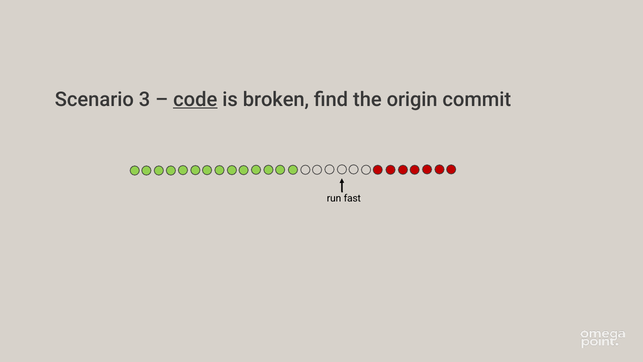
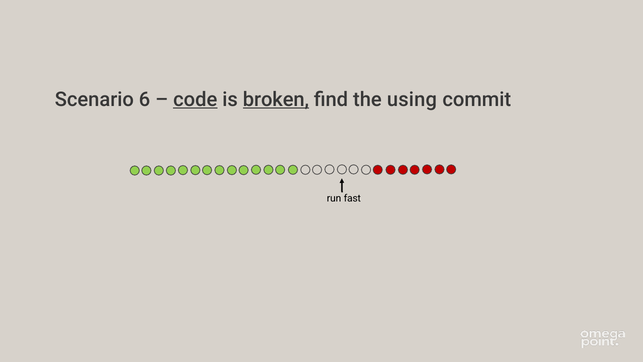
3: 3 -> 6 (145, 99)
broken underline: none -> present (276, 99)
origin: origin -> using (412, 99)
